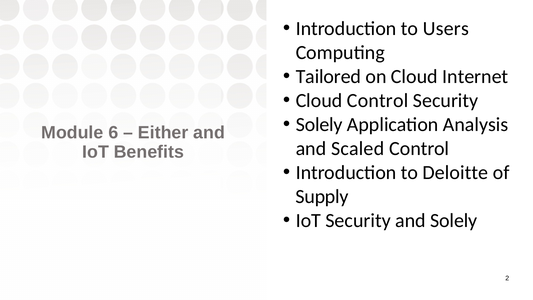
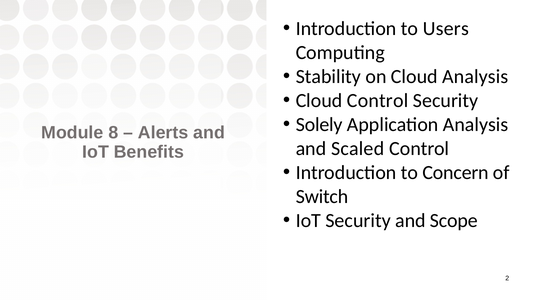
Tailored: Tailored -> Stability (328, 76)
Cloud Internet: Internet -> Analysis (475, 76)
6: 6 -> 8 (113, 133)
Either: Either -> Alerts (163, 133)
Deloitte: Deloitte -> Concern (456, 172)
Supply: Supply -> Switch (322, 196)
and Solely: Solely -> Scope (454, 220)
